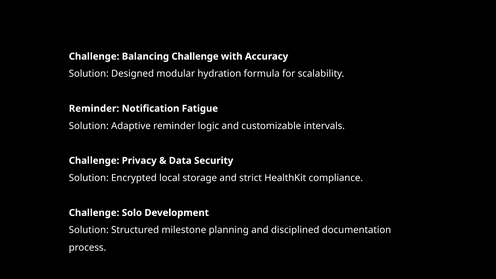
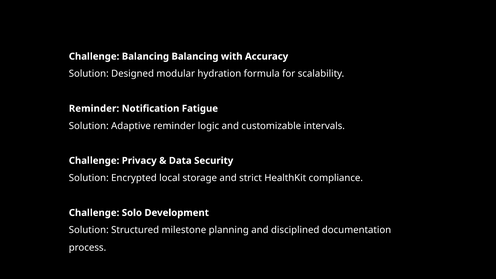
Balancing Challenge: Challenge -> Balancing (195, 56)
